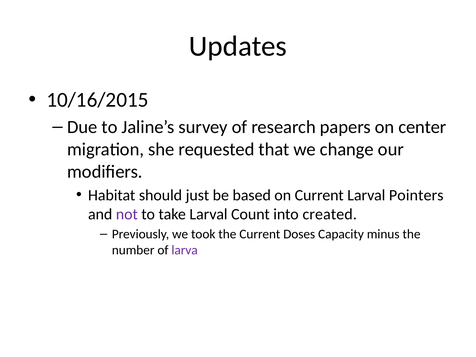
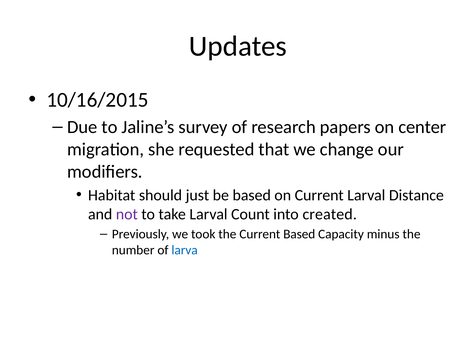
Pointers: Pointers -> Distance (416, 195)
Current Doses: Doses -> Based (299, 234)
larva colour: purple -> blue (185, 250)
